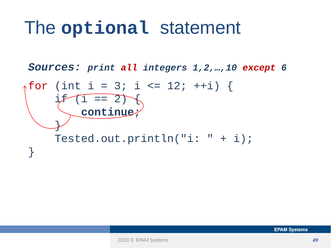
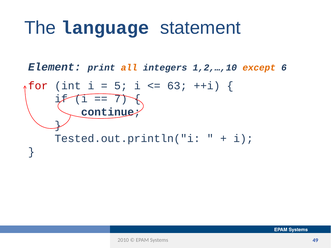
optional: optional -> language (105, 28)
Sources: Sources -> Element (55, 67)
all colour: red -> orange (129, 68)
except colour: red -> orange (259, 68)
3: 3 -> 5 (121, 86)
12: 12 -> 63 (177, 86)
2: 2 -> 7 (121, 99)
